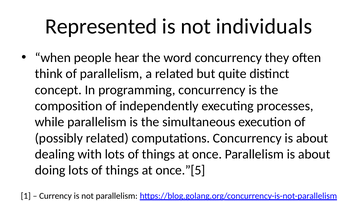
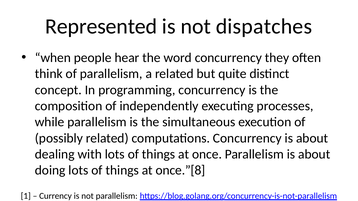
individuals: individuals -> dispatches (264, 26)
once.”[5: once.”[5 -> once.”[8 (181, 171)
